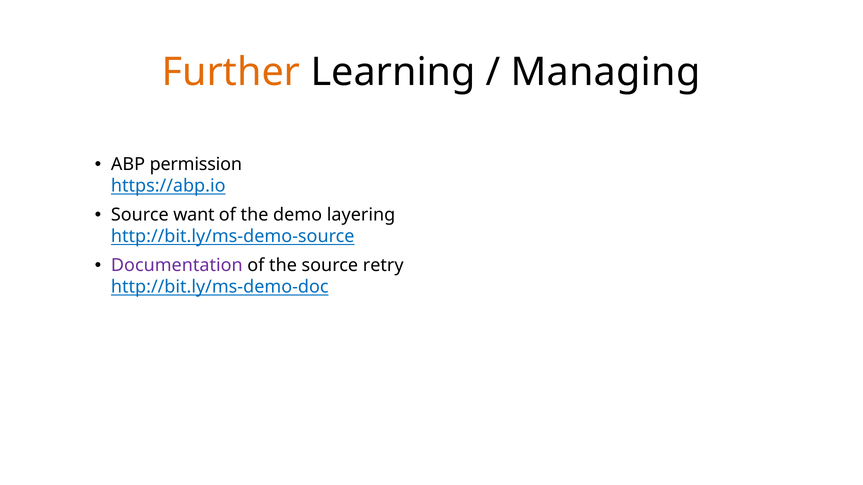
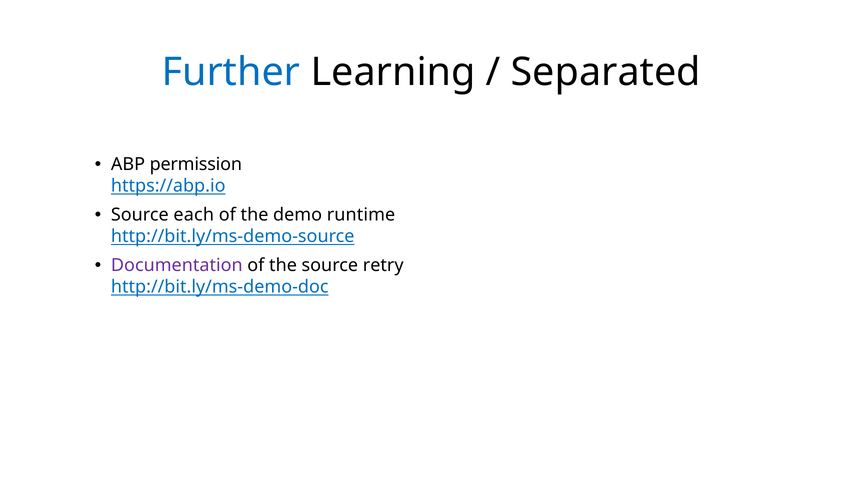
Further colour: orange -> blue (231, 72)
Managing: Managing -> Separated (606, 72)
want: want -> each (194, 215)
layering: layering -> runtime (361, 215)
